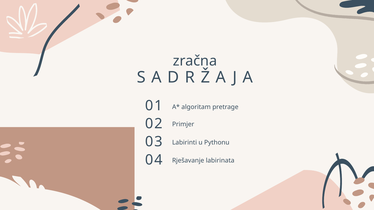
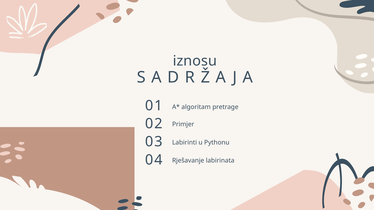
zračna: zračna -> iznosu (195, 61)
